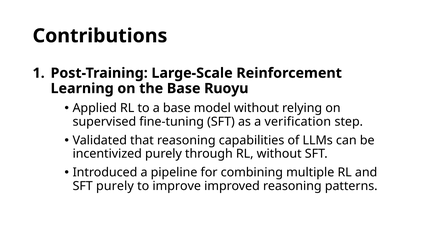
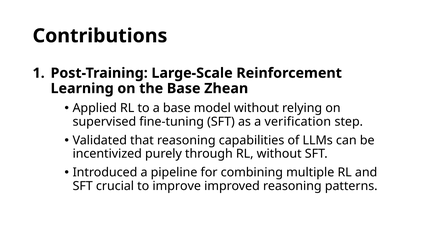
Ruoyu: Ruoyu -> Zhean (226, 89)
SFT purely: purely -> crucial (115, 186)
